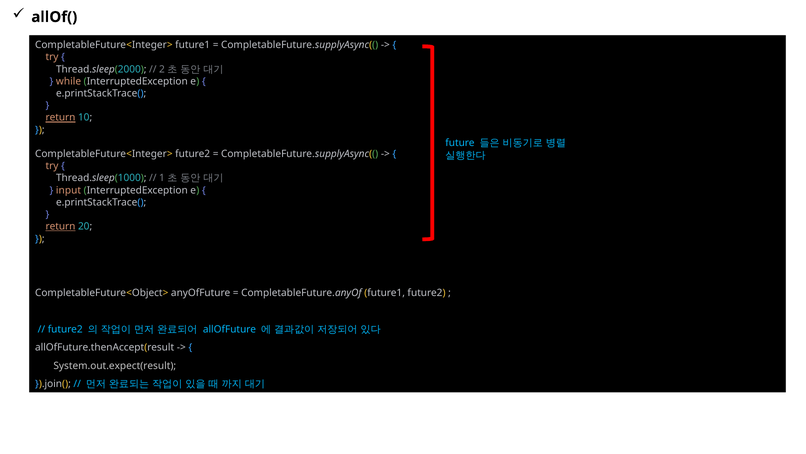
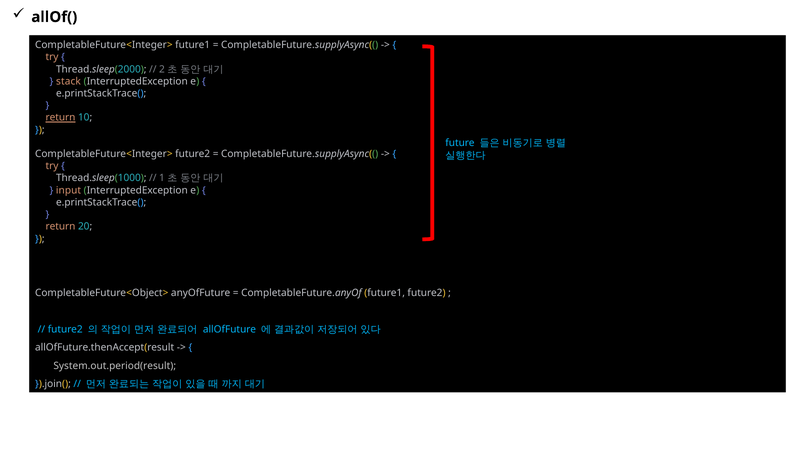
while: while -> stack (68, 81)
return underline: present -> none (60, 226)
System.out.expect(result: System.out.expect(result -> System.out.period(result (115, 365)
